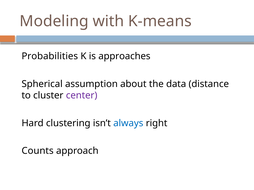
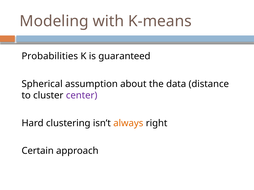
approaches: approaches -> guaranteed (124, 56)
always colour: blue -> orange (128, 123)
Counts: Counts -> Certain (38, 151)
